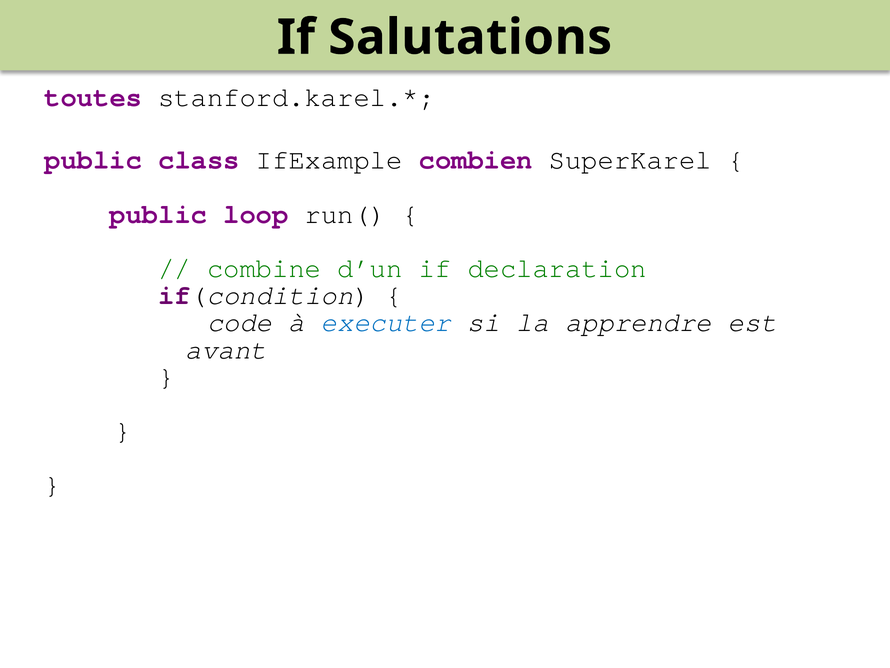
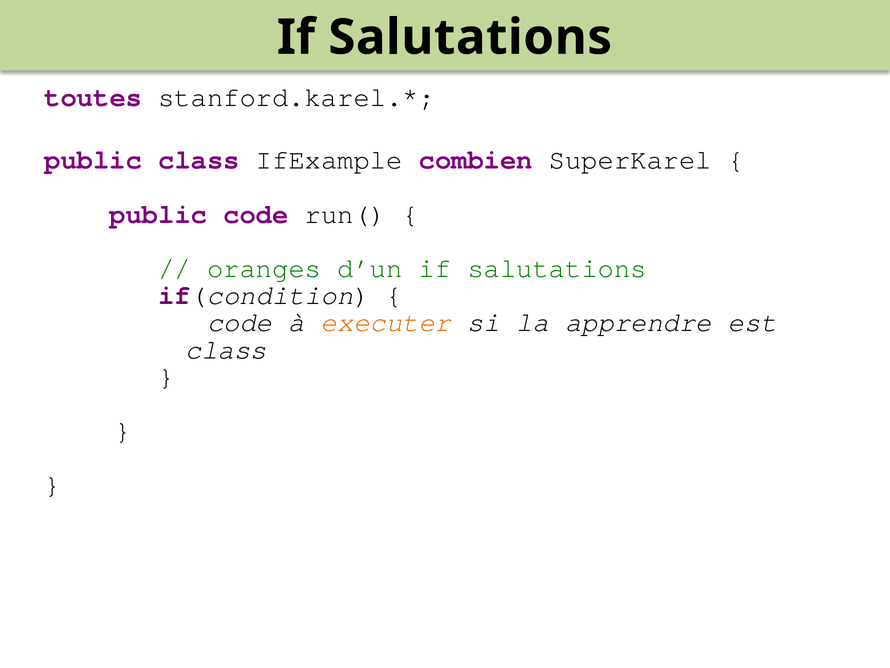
public loop: loop -> code (256, 214)
combine: combine -> oranges (264, 268)
d’un if declaration: declaration -> salutations (557, 268)
executer colour: blue -> orange (386, 322)
avant: avant -> class (226, 349)
